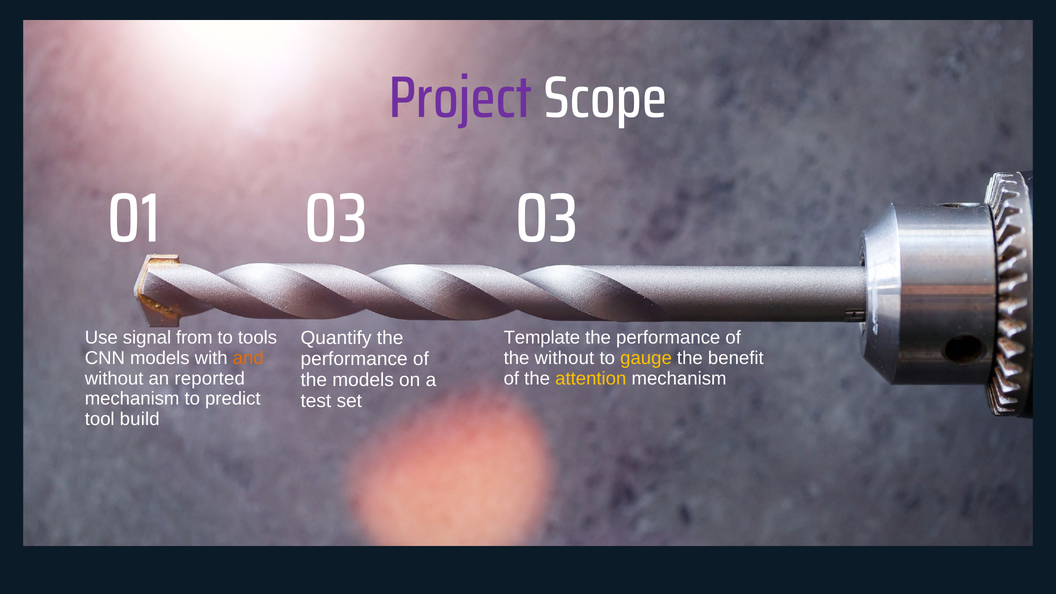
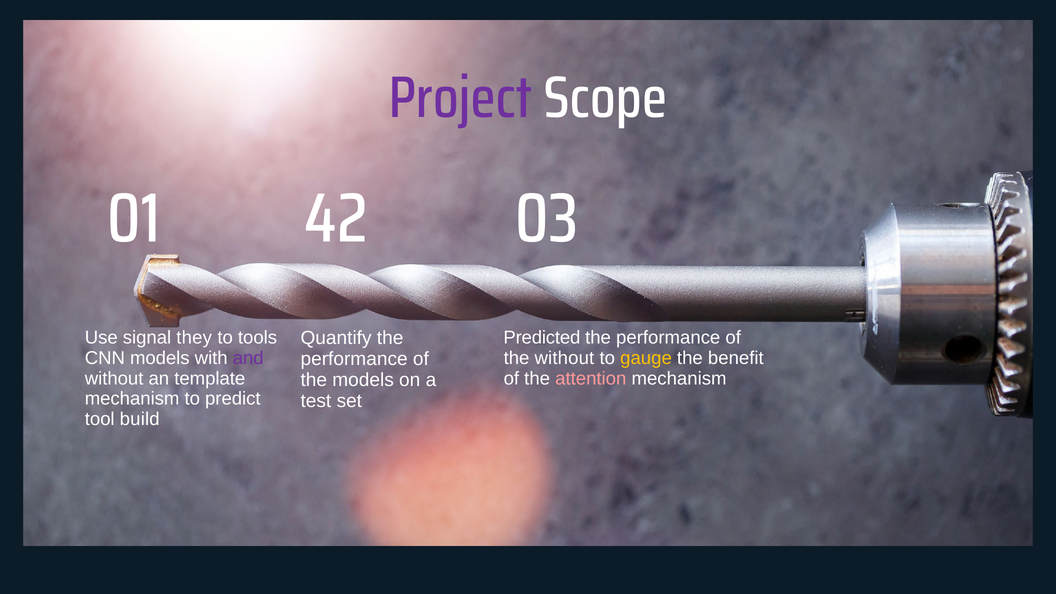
01 03: 03 -> 42 (336, 219)
Template: Template -> Predicted (542, 338)
from: from -> they (194, 338)
and colour: orange -> purple (248, 358)
attention colour: yellow -> pink (591, 378)
reported: reported -> template (210, 378)
